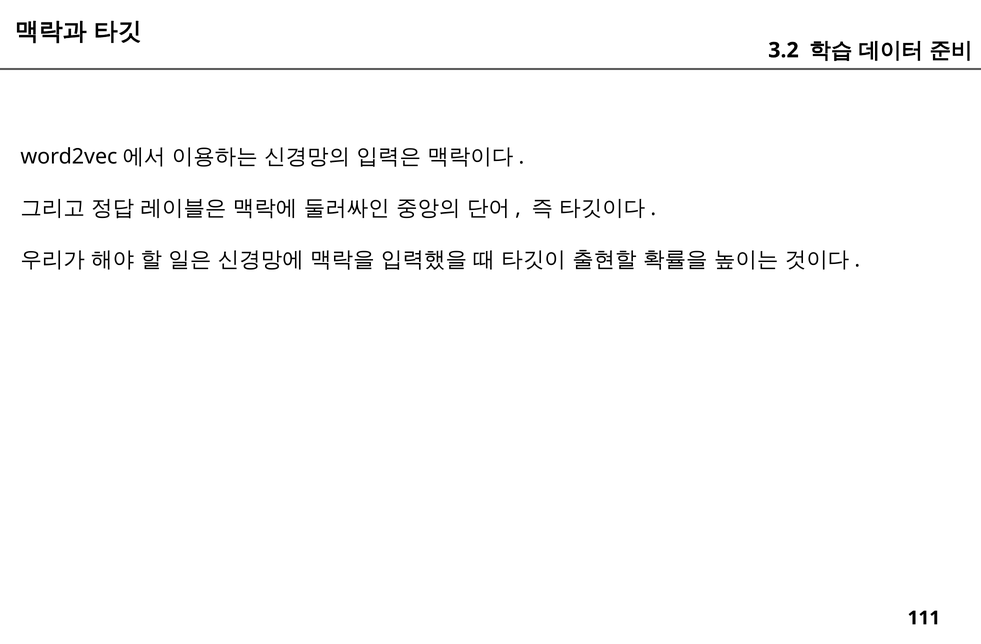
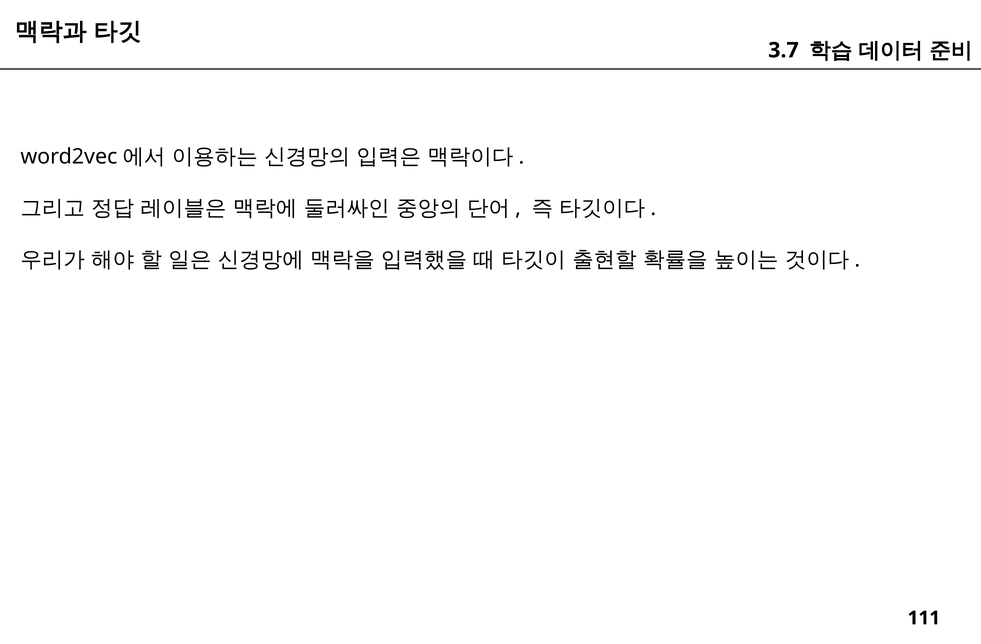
3.2: 3.2 -> 3.7 (783, 50)
